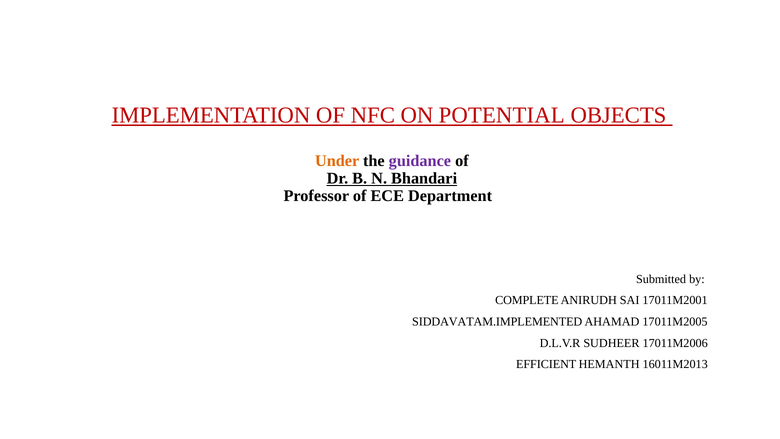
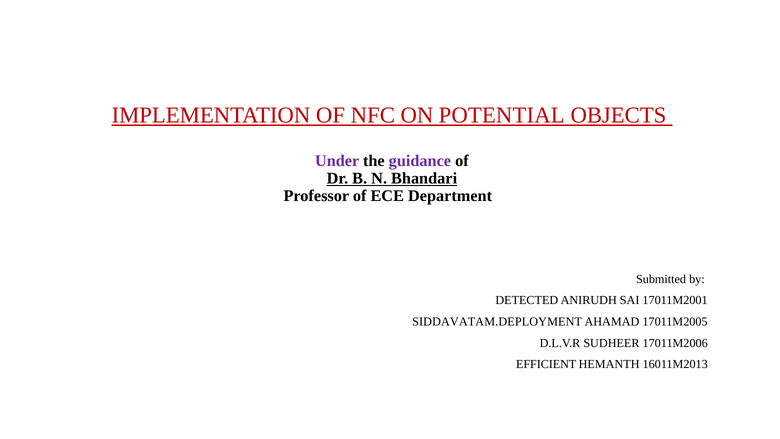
Under colour: orange -> purple (337, 161)
COMPLETE: COMPLETE -> DETECTED (527, 300)
SIDDAVATAM.IMPLEMENTED: SIDDAVATAM.IMPLEMENTED -> SIDDAVATAM.DEPLOYMENT (497, 321)
